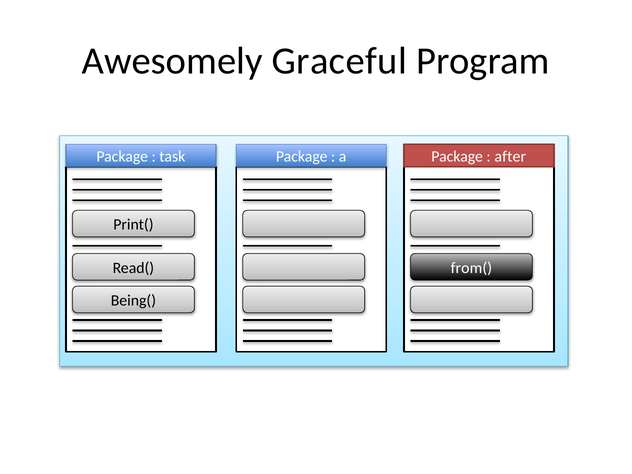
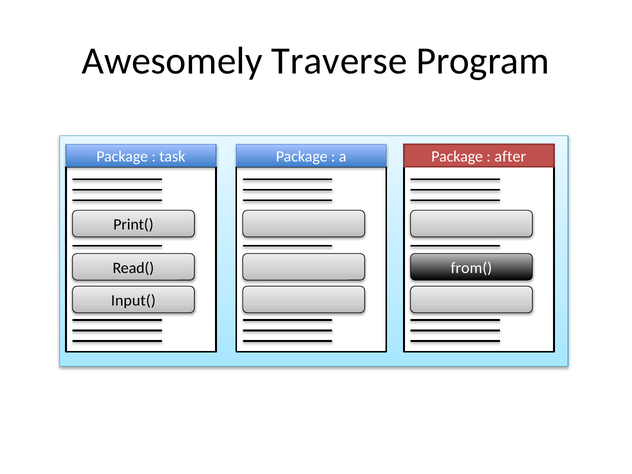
Graceful: Graceful -> Traverse (339, 61)
Being(: Being( -> Input( (133, 301)
